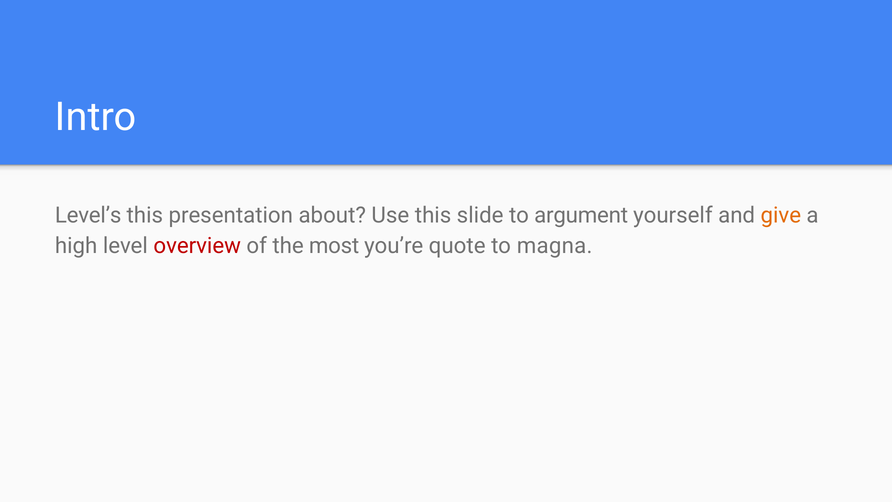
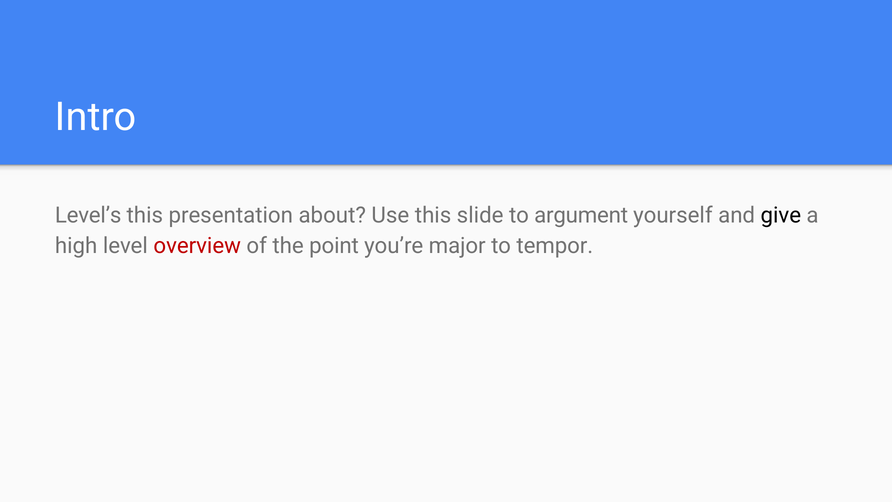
give colour: orange -> black (781, 215)
most: most -> point (334, 246)
quote: quote -> major (457, 246)
magna: magna -> tempor (555, 246)
